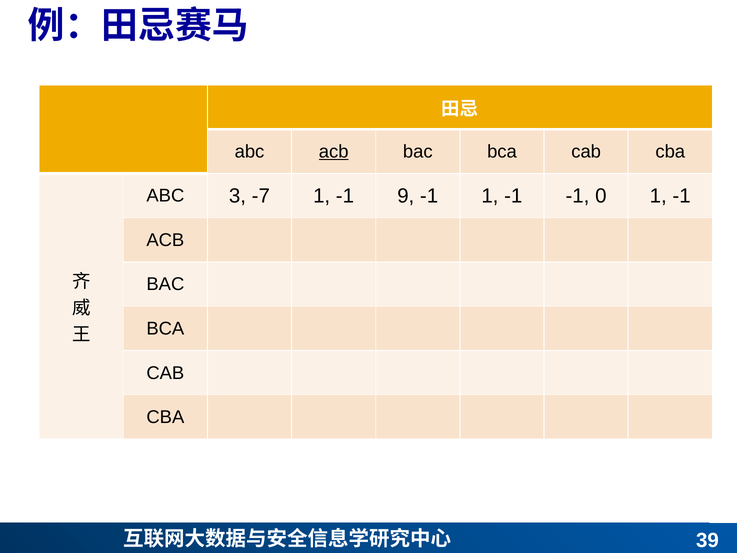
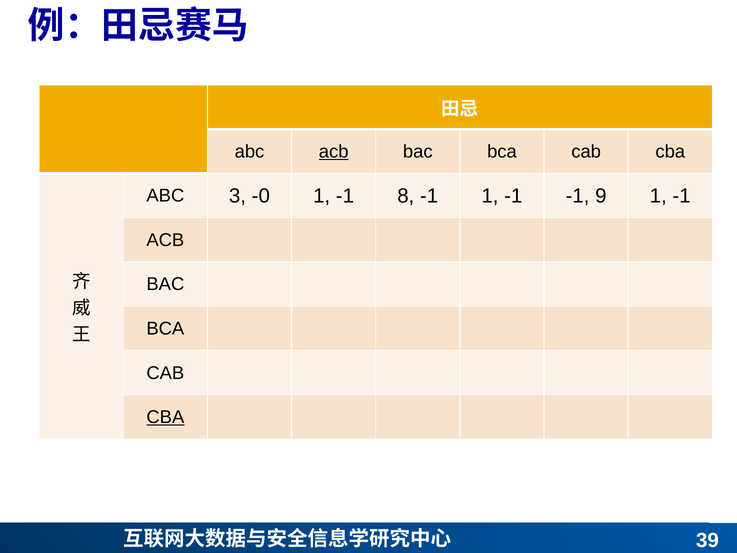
-7: -7 -> -0 (261, 196)
9: 9 -> 8 (406, 196)
0: 0 -> 9 (601, 196)
CBA underline: none -> present (165, 417)
